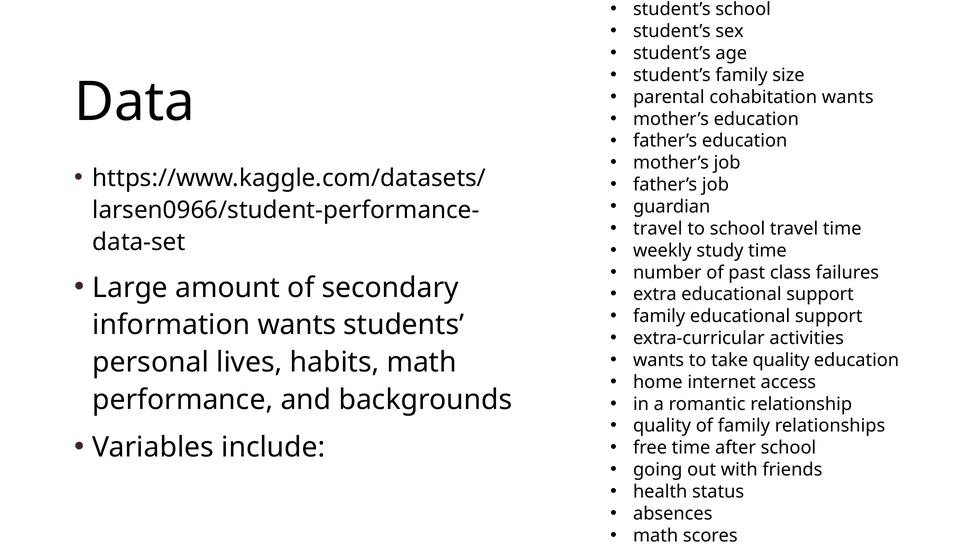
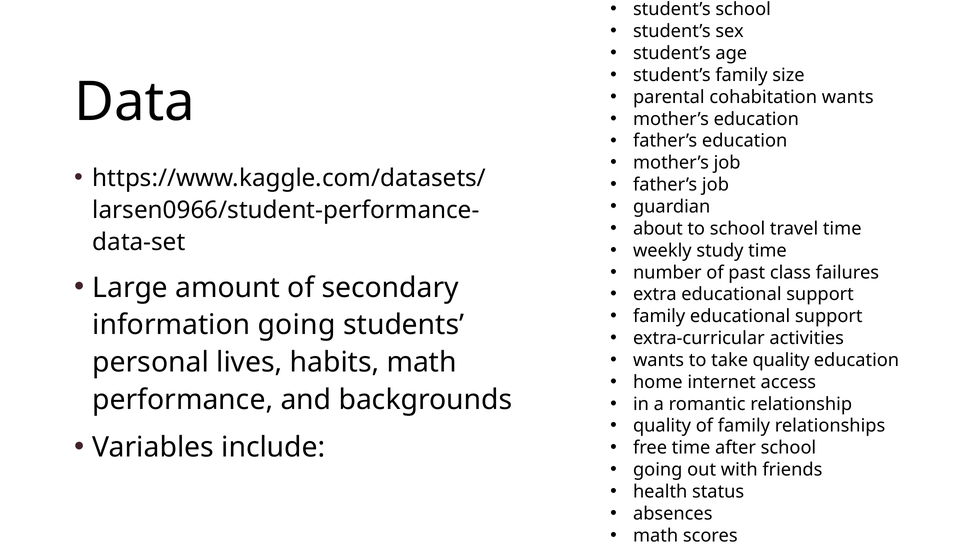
travel: travel -> about (658, 228)
information wants: wants -> going (297, 325)
